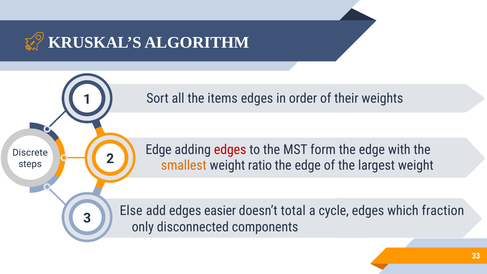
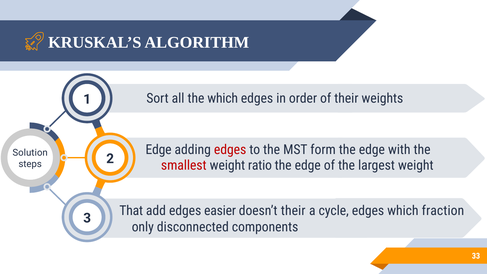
the items: items -> which (223, 98)
Discrete: Discrete -> Solution (30, 153)
smallest colour: orange -> red (184, 165)
Else: Else -> That (131, 211)
doesn’t total: total -> their (293, 211)
